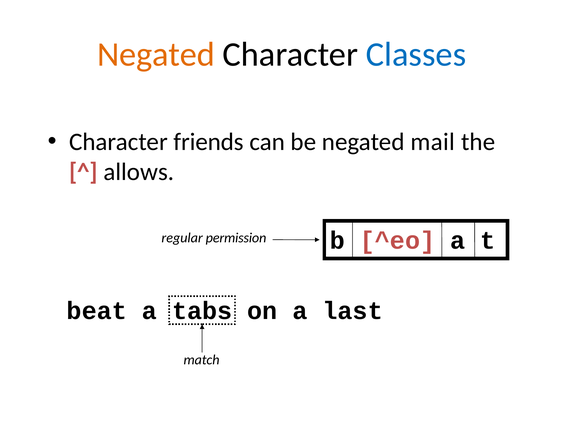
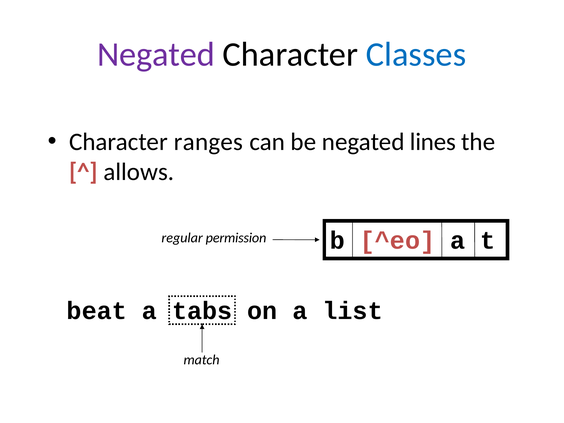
Negated colour: orange -> purple (156, 55)
friends: friends -> ranges (208, 142)
mail: mail -> lines (433, 142)
last: last -> list (353, 311)
